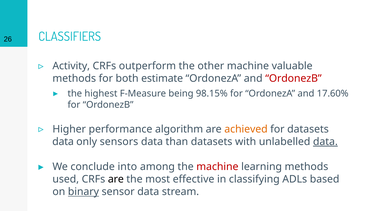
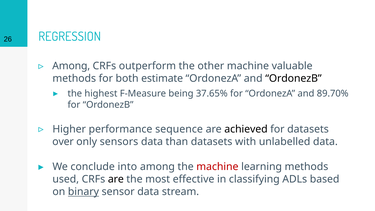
CLASSIFIERS: CLASSIFIERS -> REGRESSION (70, 37)
Activity: Activity -> Among (71, 66)
OrdonezB colour: red -> black (293, 78)
98.15%: 98.15% -> 37.65% (212, 93)
17.60%: 17.60% -> 89.70% (333, 93)
algorithm: algorithm -> sequence (179, 129)
achieved colour: orange -> black (246, 129)
data: data -> over (63, 142)
data underline: present -> none (325, 142)
